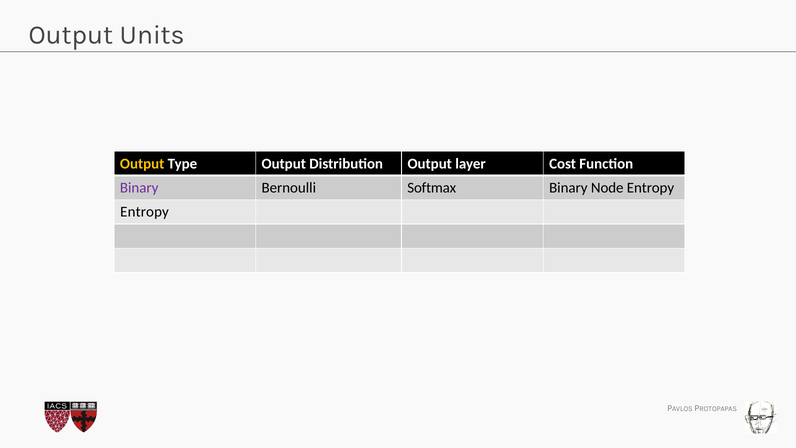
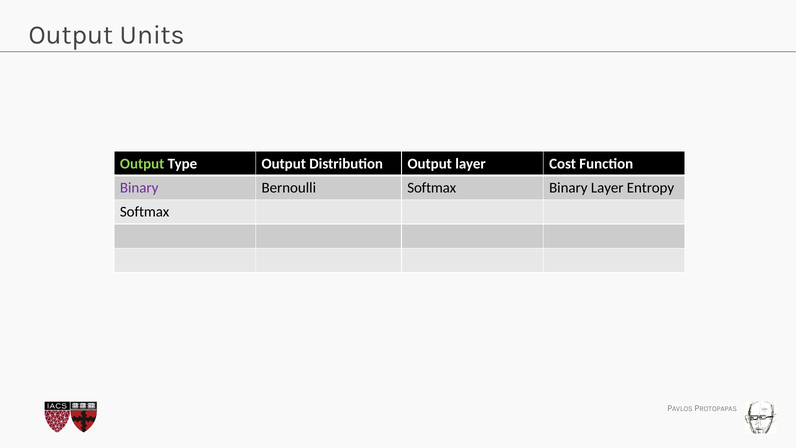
Output colour: yellow -> light green (142, 164)
Binary Node: Node -> Layer (607, 188)
Entropy: Entropy -> Softmax (145, 212)
